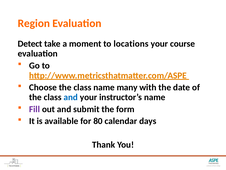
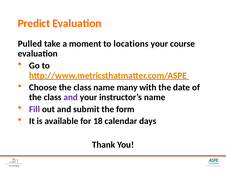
Region: Region -> Predict (34, 23)
Detect: Detect -> Pulled (30, 44)
and colour: blue -> purple (71, 97)
80: 80 -> 18 (98, 121)
